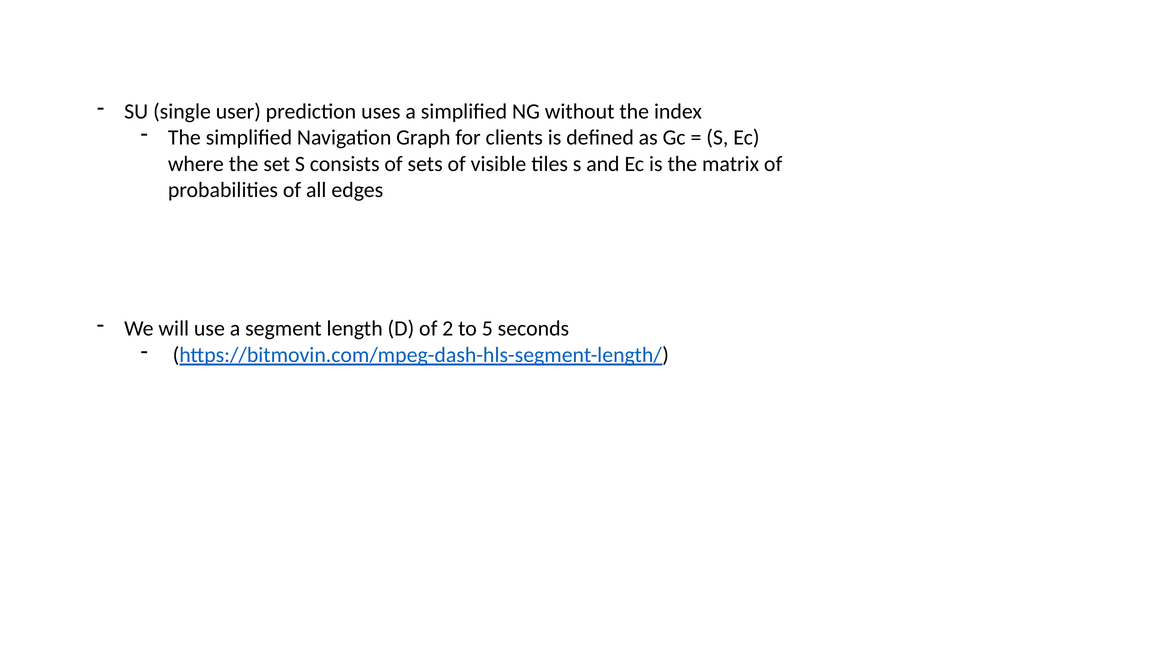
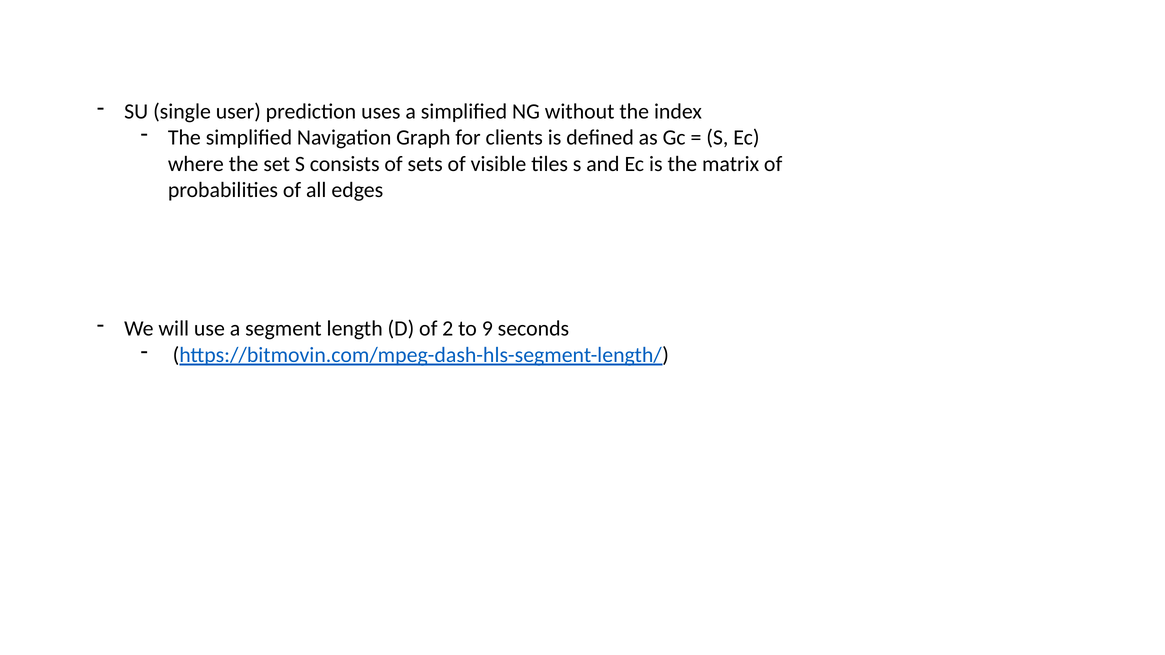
5: 5 -> 9 (487, 329)
